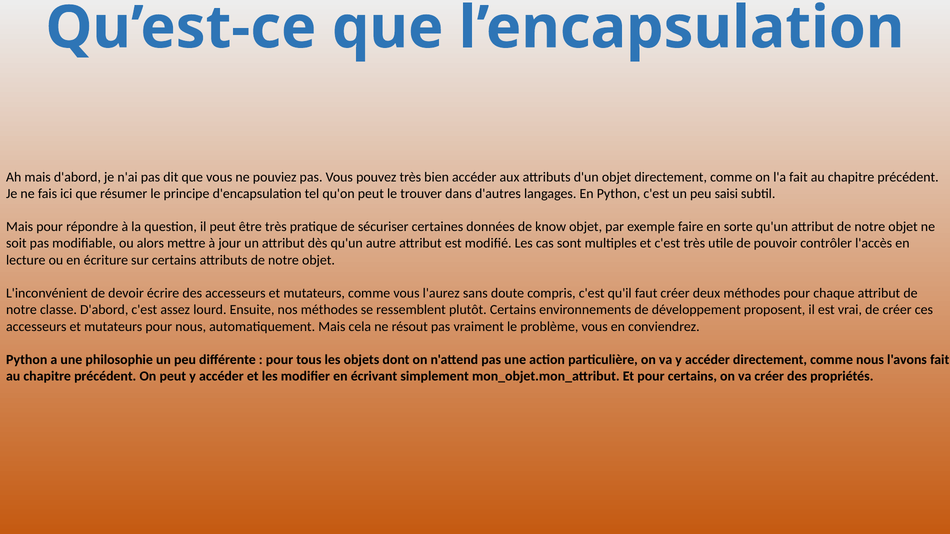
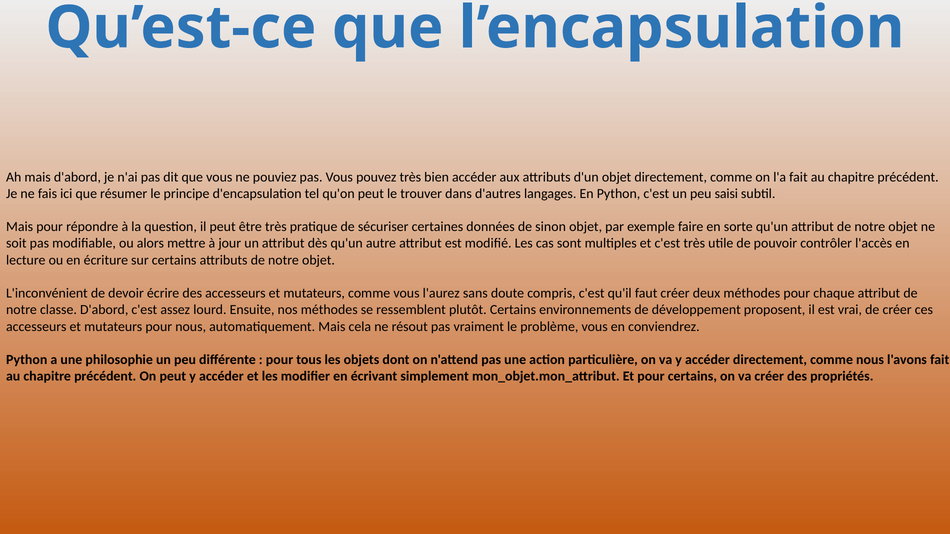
know: know -> sinon (551, 227)
